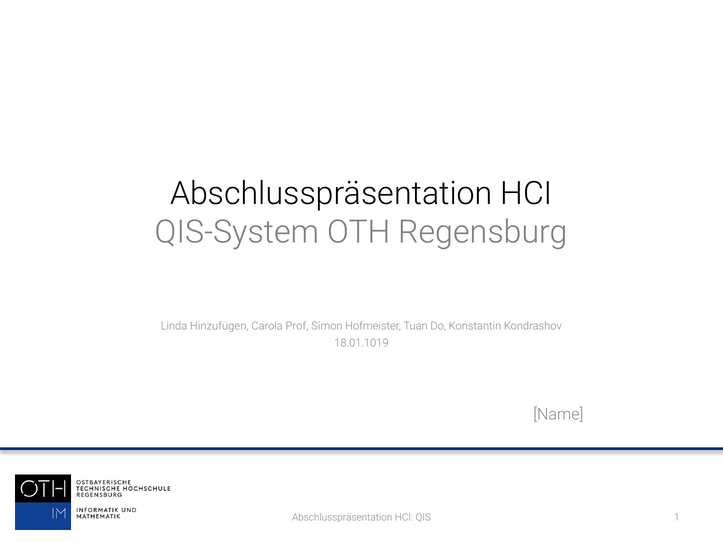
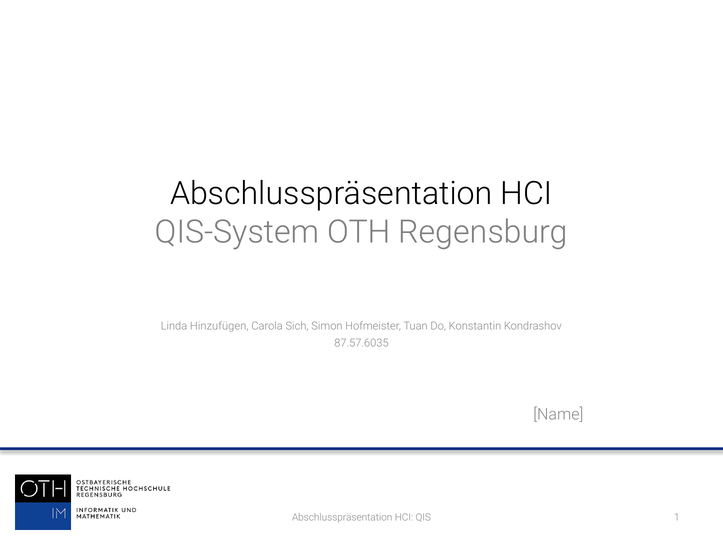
Prof: Prof -> Sich (297, 326)
18.01.1019: 18.01.1019 -> 87.57.6035 (361, 343)
